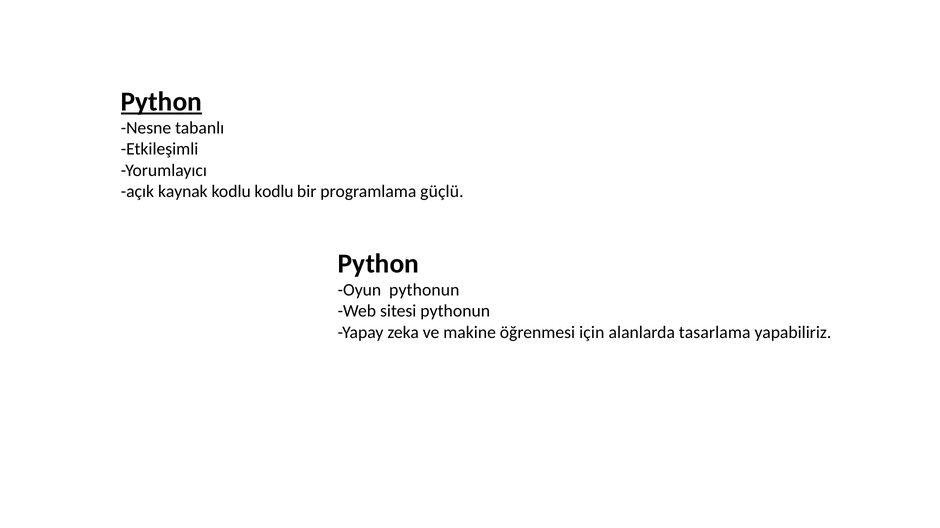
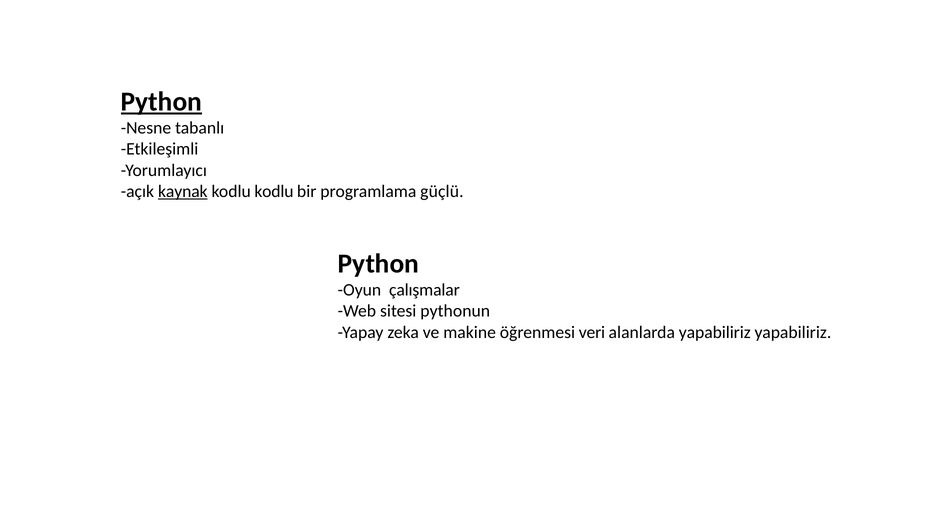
kaynak underline: none -> present (183, 192)
Oyun pythonun: pythonun -> çalışmalar (424, 290)
için: için -> veri (592, 333)
alanlarda tasarlama: tasarlama -> yapabiliriz (715, 333)
